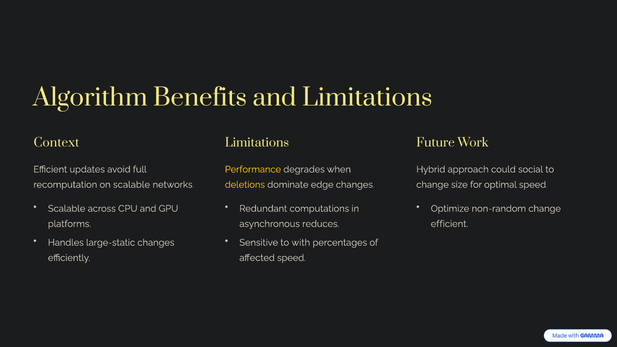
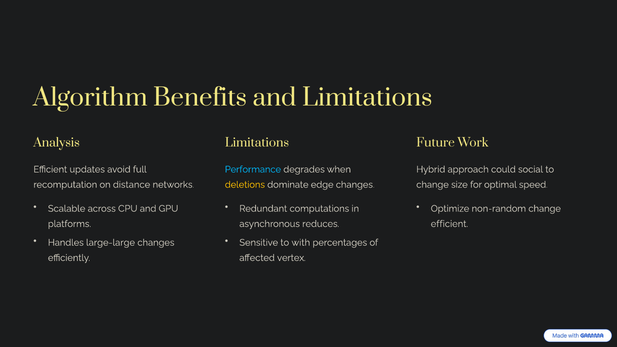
Context: Context -> Analysis (57, 143)
Performance colour: yellow -> light blue (253, 169)
on scalable: scalable -> distance (132, 185)
large-static: large-static -> large-large (111, 243)
affected speed: speed -> vertex (291, 258)
